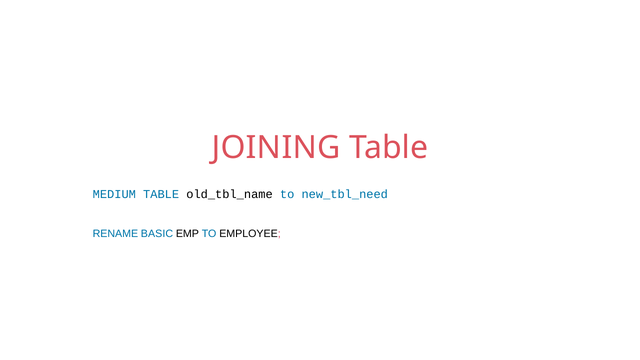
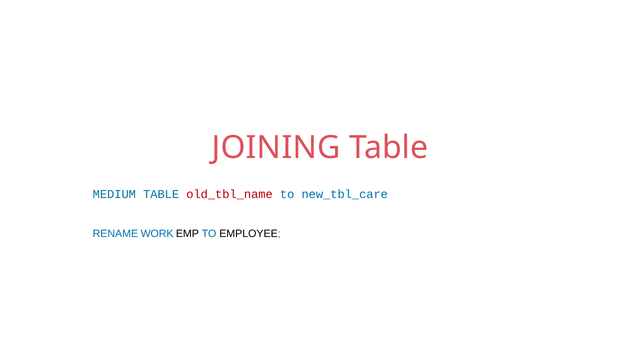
old_tbl_name colour: black -> red (230, 194)
new_tbl_need: new_tbl_need -> new_tbl_care (345, 194)
BASIC: BASIC -> WORK (157, 234)
